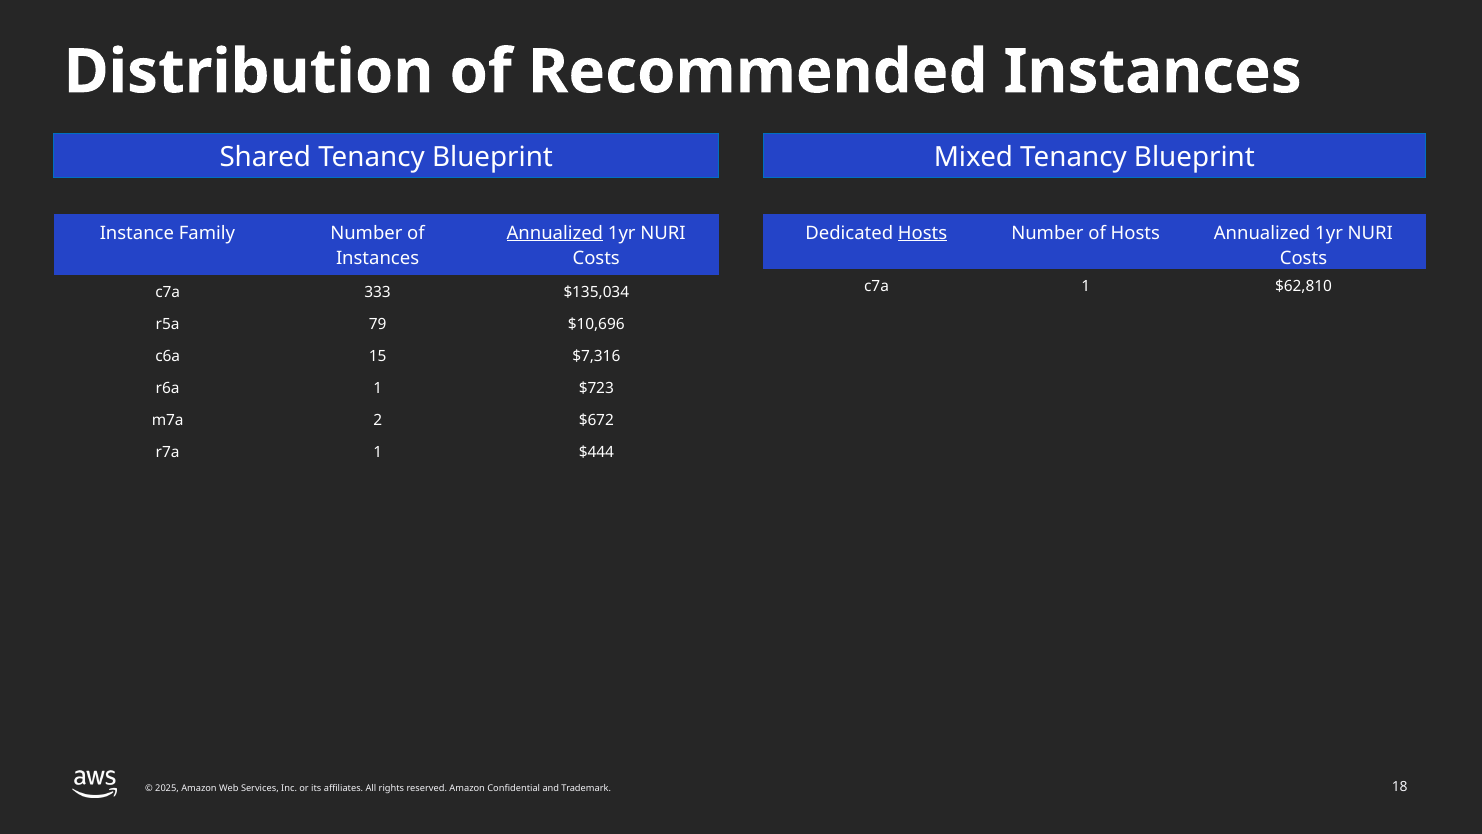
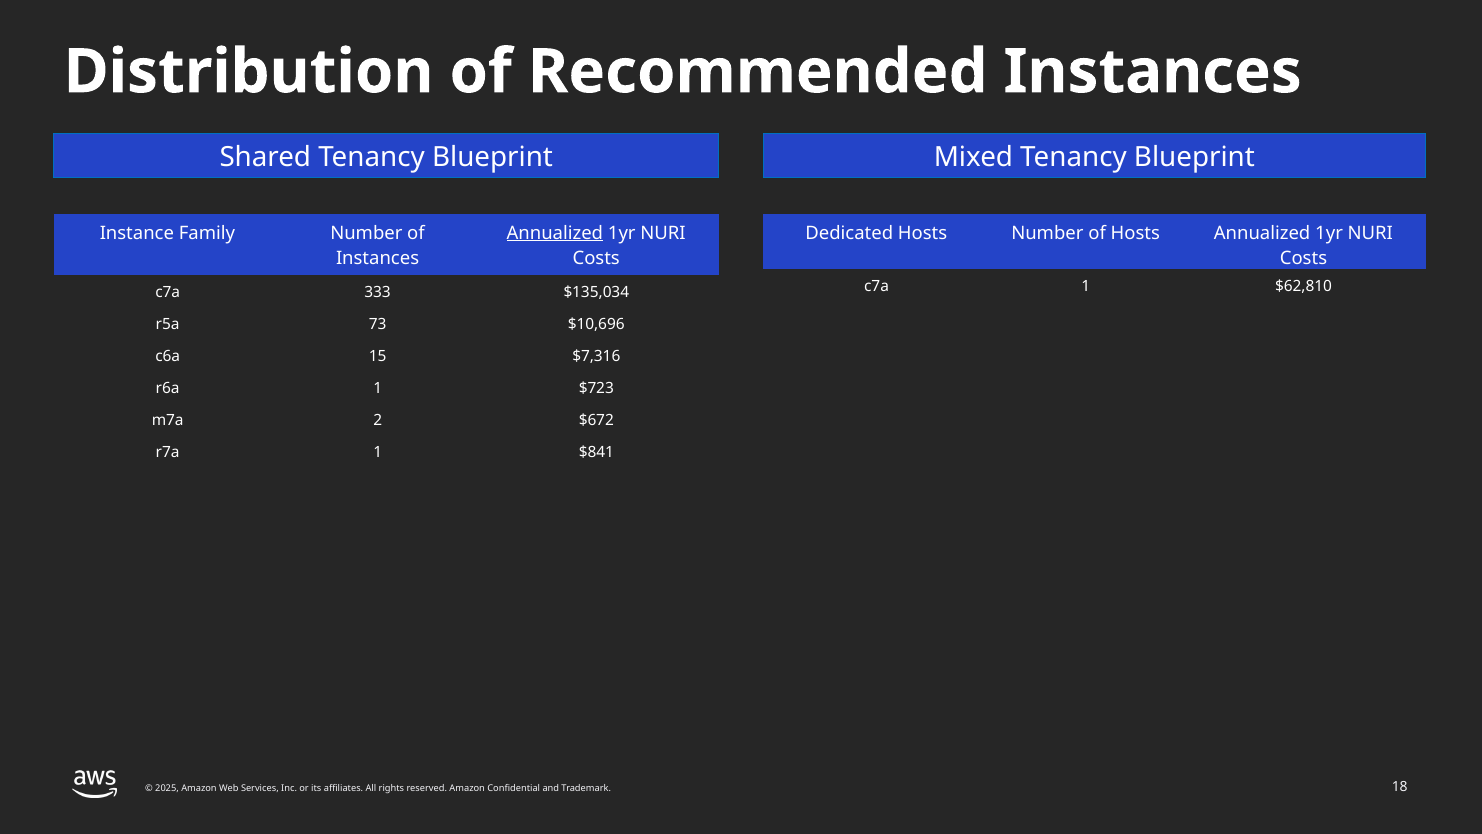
Hosts underline: present -> none (923, 233)
79: 79 -> 73 (378, 324)
$444: $444 -> $841 (596, 453)
